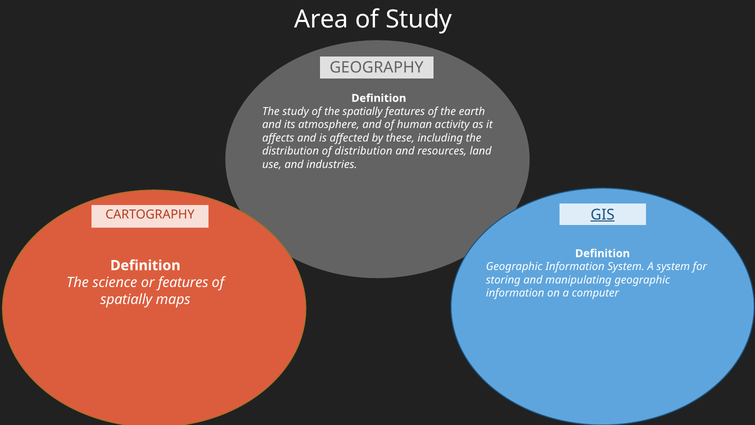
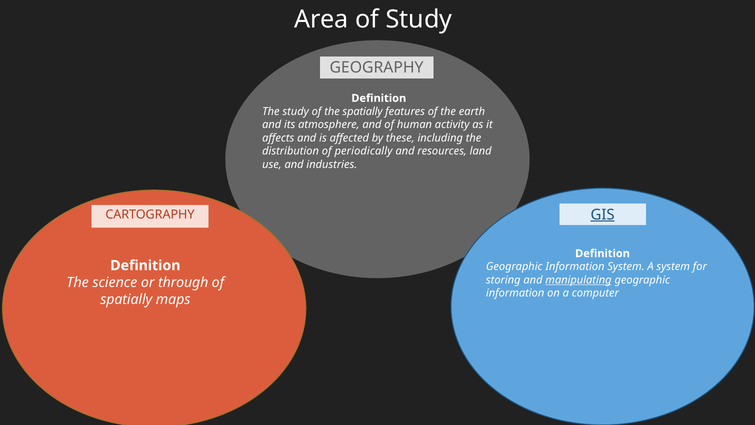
of distribution: distribution -> periodically (364, 151)
manipulating underline: none -> present (578, 280)
or features: features -> through (183, 282)
